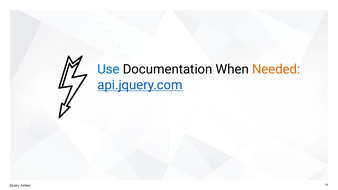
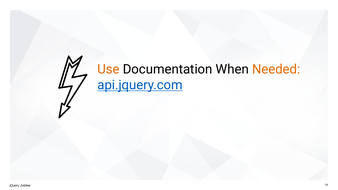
Use colour: blue -> orange (109, 69)
